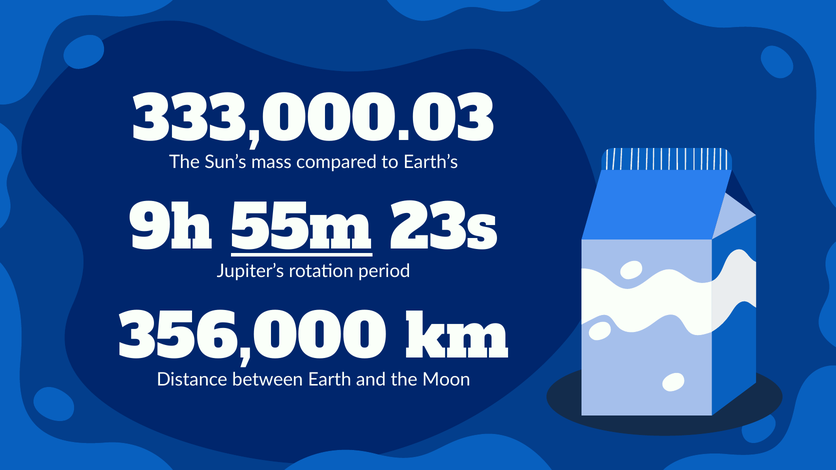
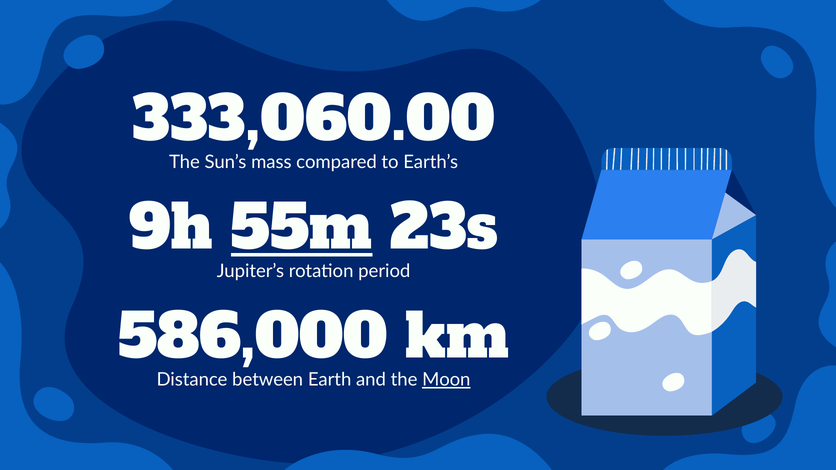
333,000.03: 333,000.03 -> 333,060.00 (314, 120)
356,000: 356,000 -> 586,000 (253, 338)
Moon underline: none -> present (446, 380)
